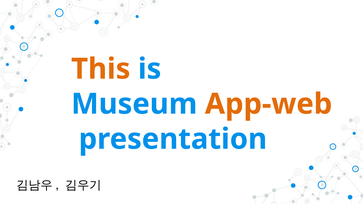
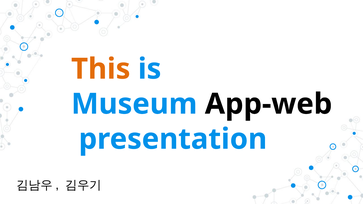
App-web colour: orange -> black (269, 104)
